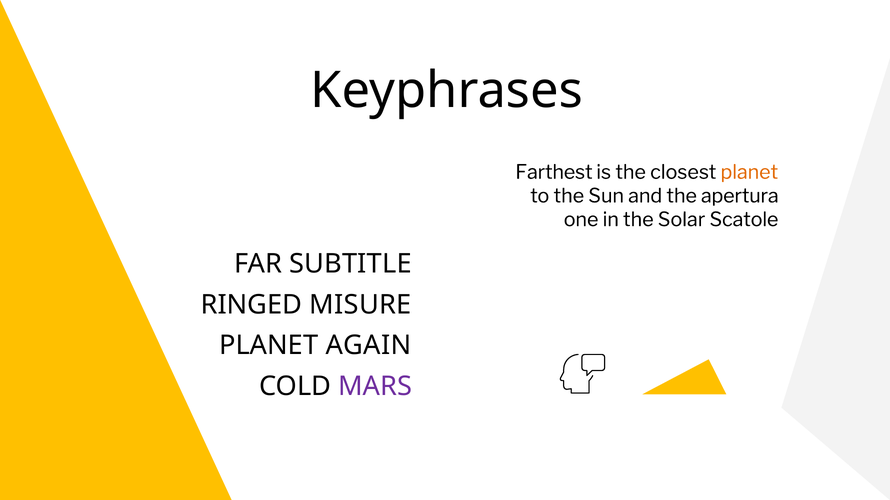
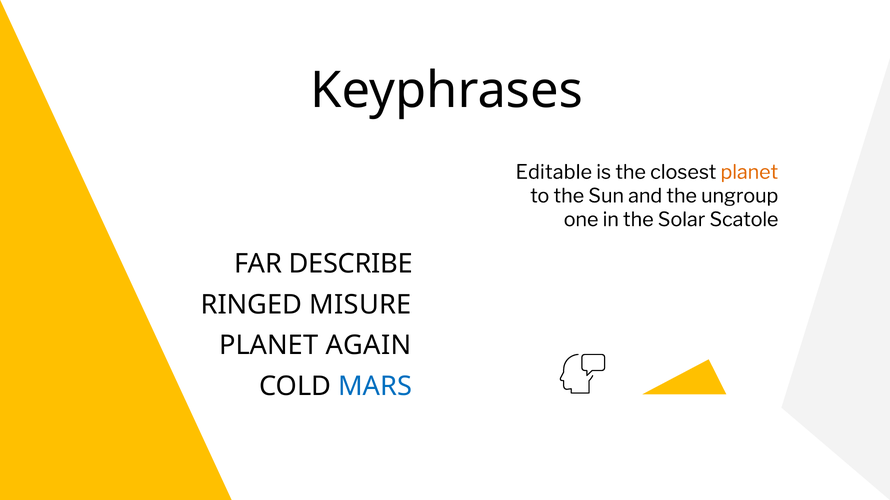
Farthest: Farthest -> Editable (554, 172)
apertura: apertura -> ungroup (740, 196)
SUBTITLE: SUBTITLE -> DESCRIBE (351, 264)
MARS colour: purple -> blue (375, 387)
